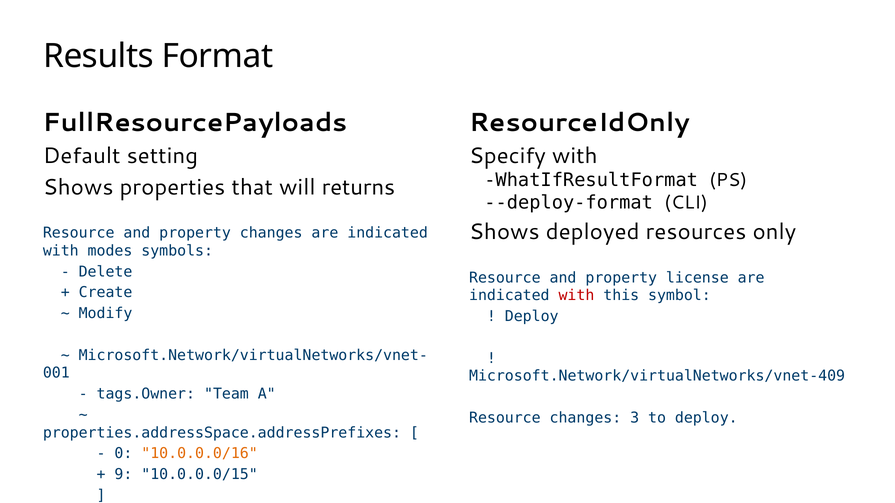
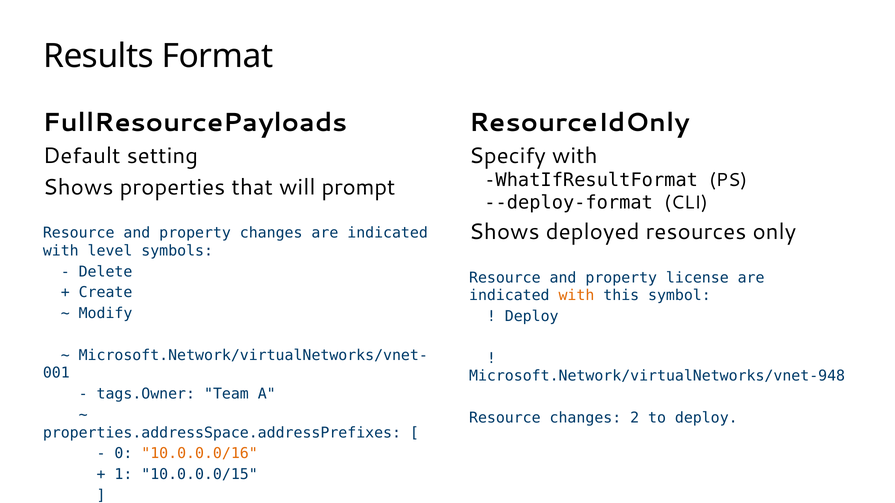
returns: returns -> prompt (358, 187)
modes: modes -> level (110, 251)
with colour: red -> orange (576, 296)
Microsoft.Network/virtualNetworks/vnet-409: Microsoft.Network/virtualNetworks/vnet-409 -> Microsoft.Network/virtualNetworks/vnet-948 (657, 376)
3: 3 -> 2 (635, 418)
9: 9 -> 1 (123, 475)
